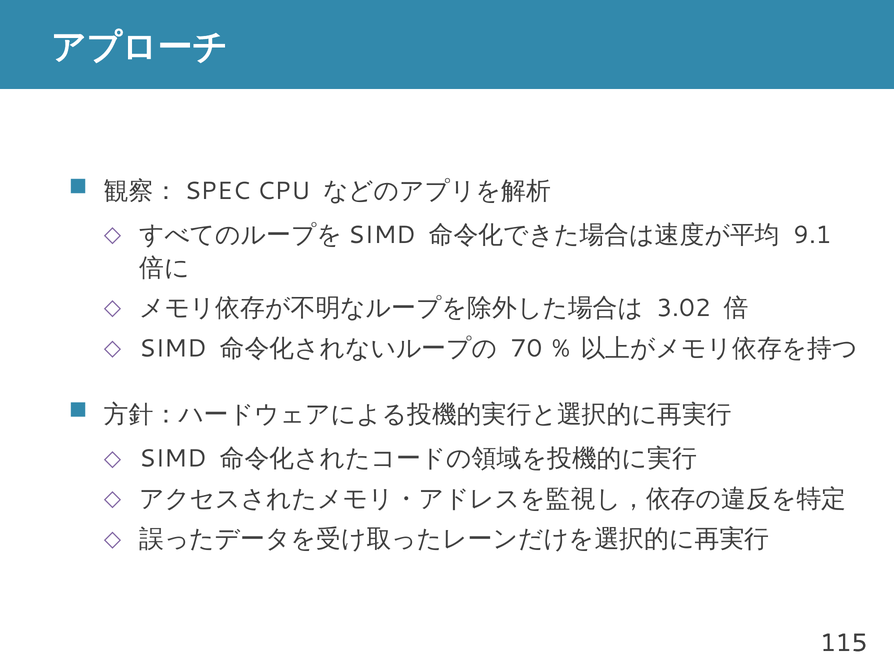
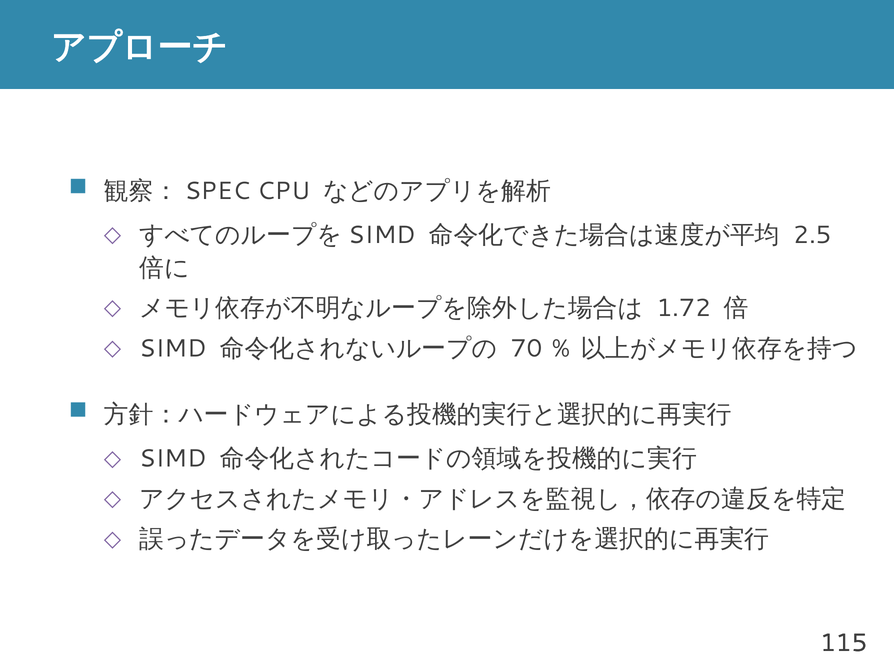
9.1: 9.1 -> 2.5 (812, 235)
3.02: 3.02 -> 1.72 (684, 308)
